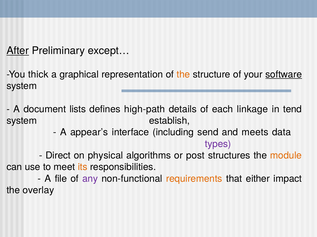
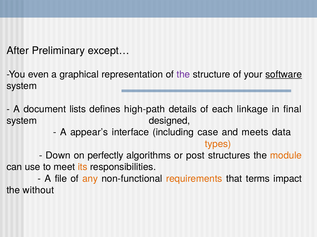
After underline: present -> none (18, 51)
thick: thick -> even (38, 75)
the colour: orange -> purple (183, 75)
tend: tend -> final (292, 109)
establish: establish -> designed (170, 121)
send: send -> case (208, 133)
types colour: purple -> orange (218, 144)
Direct: Direct -> Down (58, 156)
physical: physical -> perfectly (106, 156)
any colour: purple -> orange (90, 179)
either: either -> terms (258, 179)
overlay: overlay -> without (38, 191)
